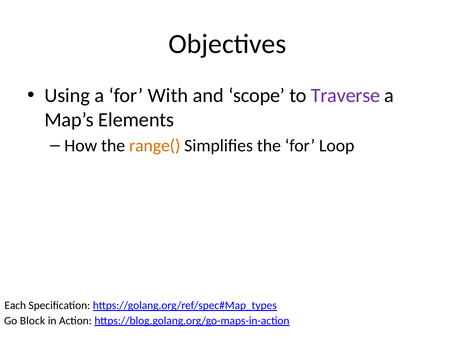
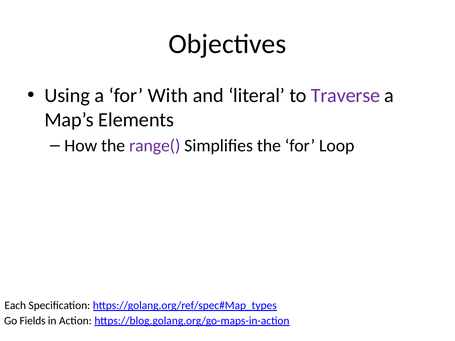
scope: scope -> literal (257, 95)
range( colour: orange -> purple (155, 146)
Block: Block -> Fields (33, 321)
